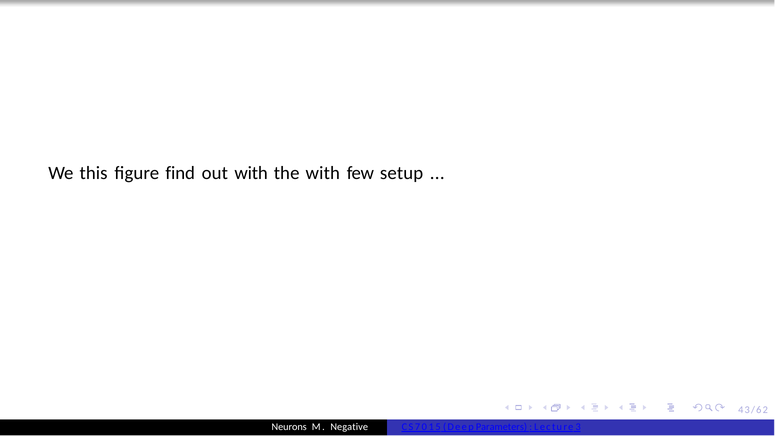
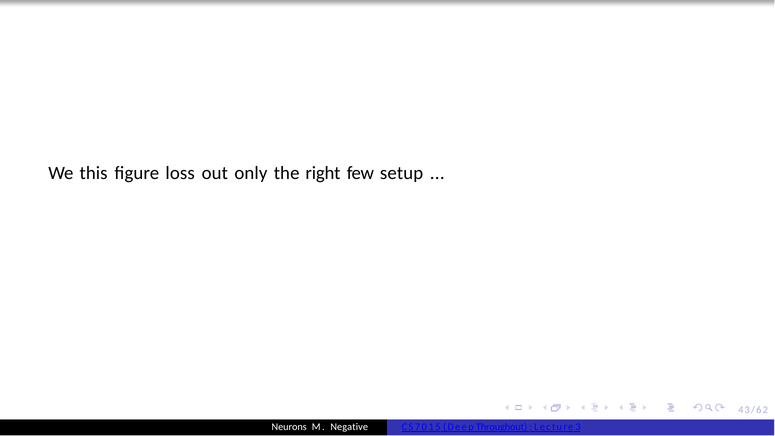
find: find -> loss (180, 173)
out with: with -> only (251, 173)
the with: with -> right (323, 173)
Parameters: Parameters -> Throughout (502, 427)
